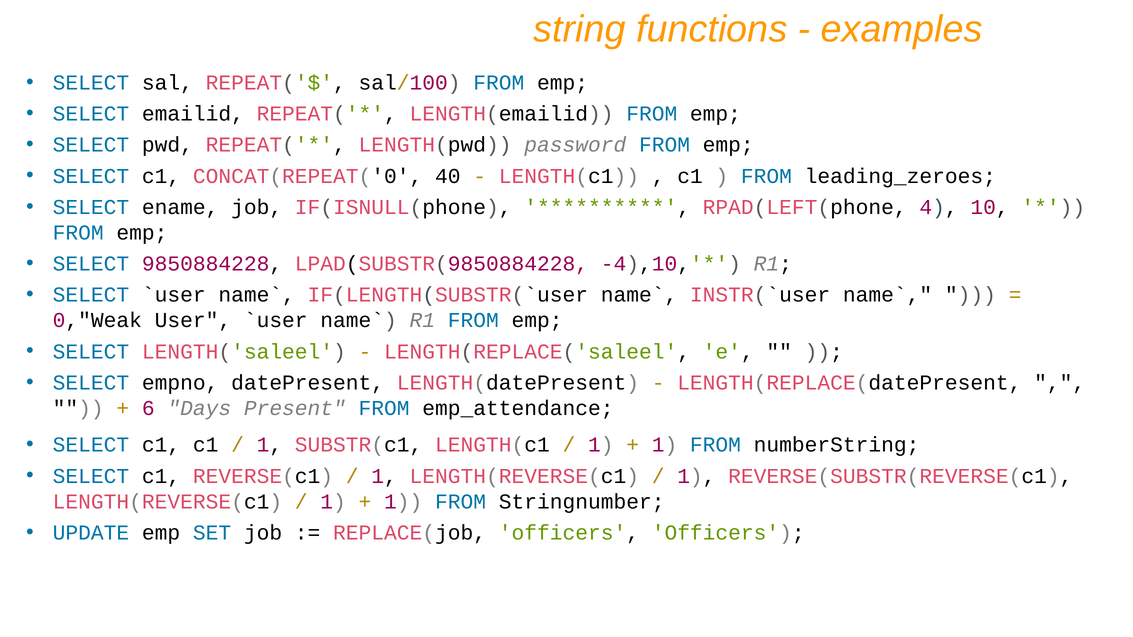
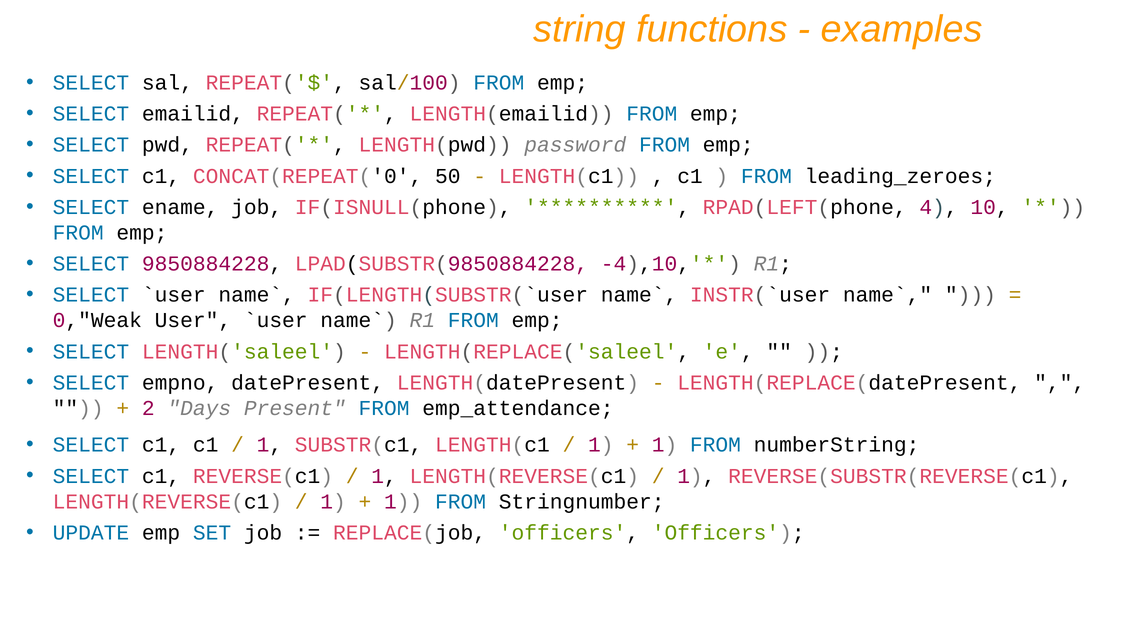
40: 40 -> 50 (448, 176)
6: 6 -> 2 (148, 408)
